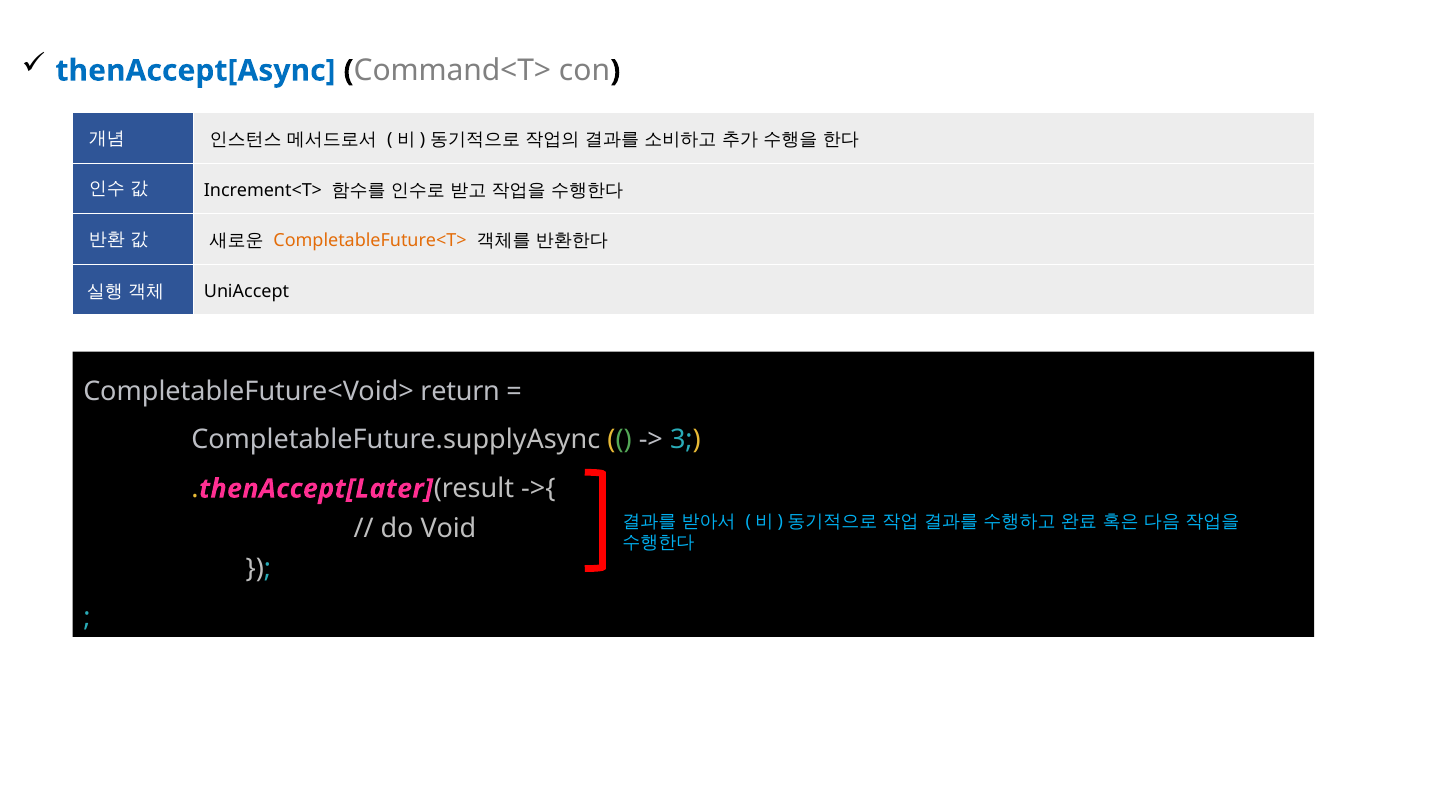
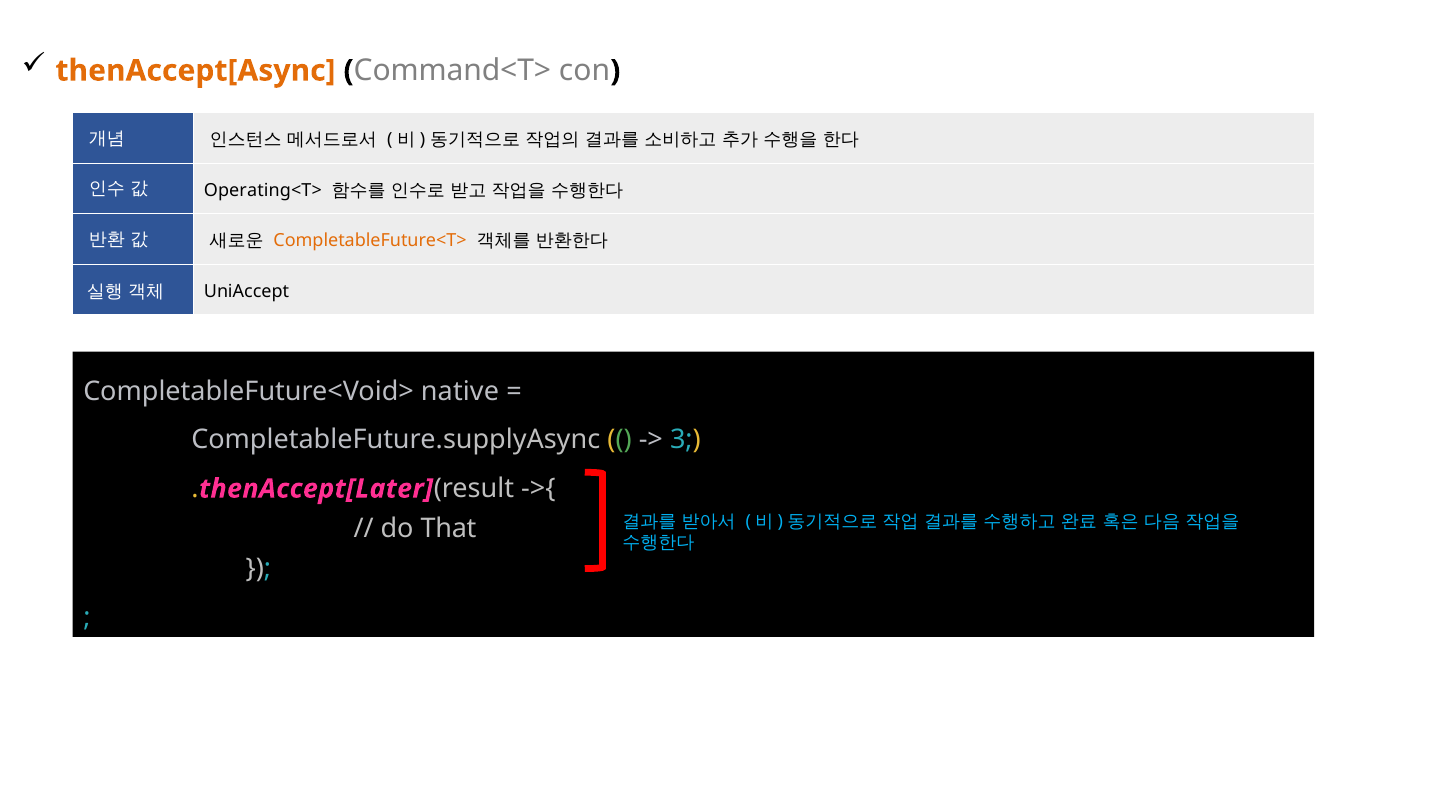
thenAccept[Async colour: blue -> orange (196, 71)
Increment<T>: Increment<T> -> Operating<T> (263, 190)
return: return -> native (460, 391)
Void: Void -> That (449, 529)
